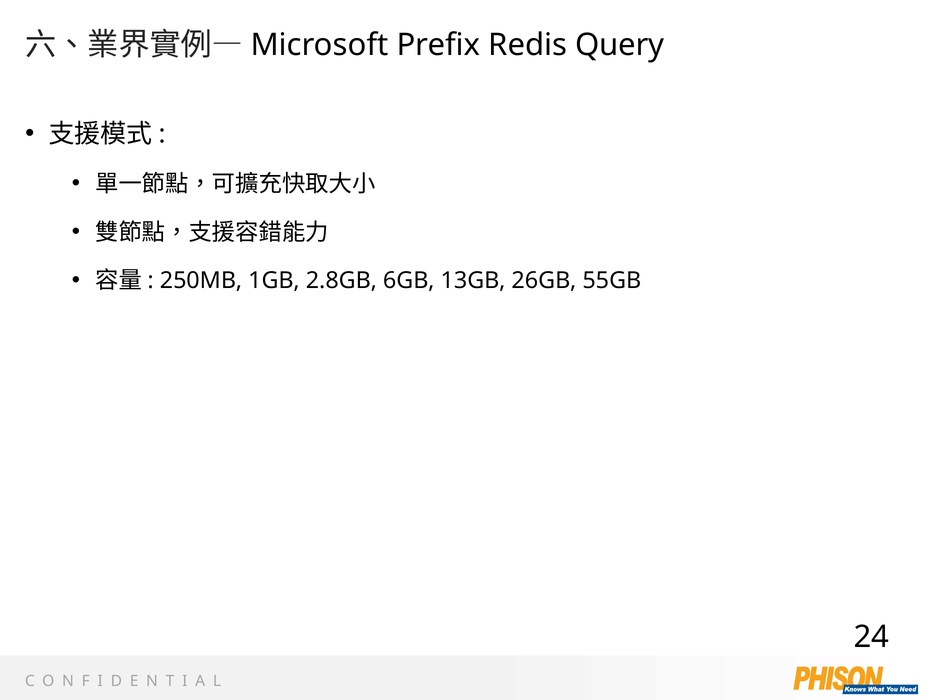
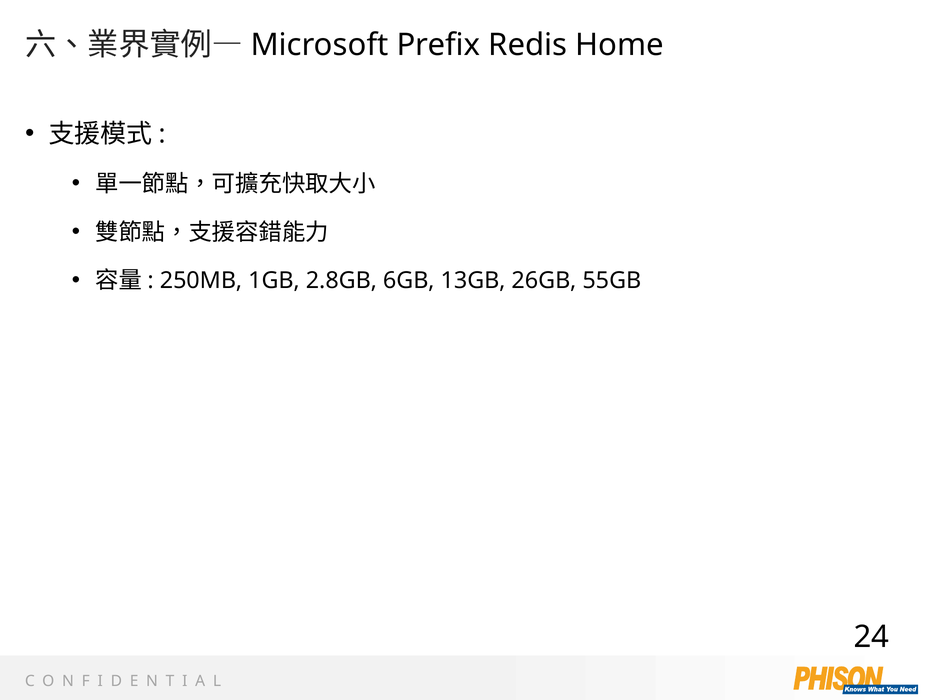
Query: Query -> Home (620, 45)
